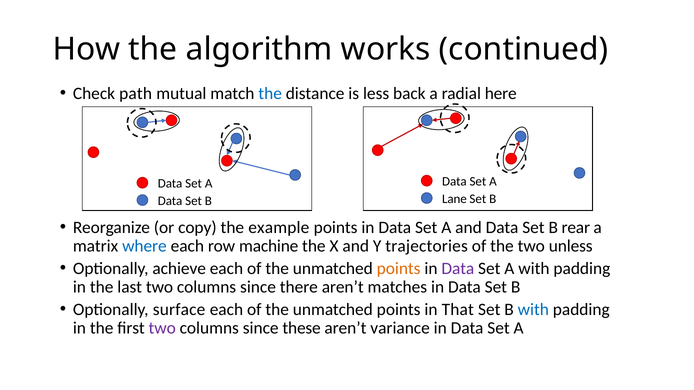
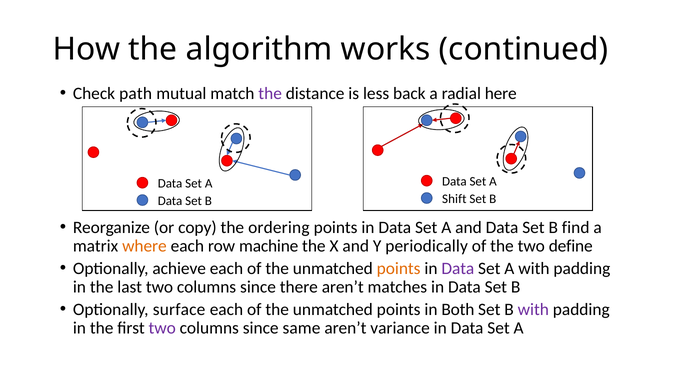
the colour: blue -> purple (270, 93)
Lane: Lane -> Shift (454, 199)
example: example -> ordering (279, 228)
rear: rear -> find (576, 228)
where colour: blue -> orange (144, 246)
trajectories: trajectories -> periodically (427, 246)
unless: unless -> define (571, 246)
That: That -> Both (458, 310)
with colour: blue -> purple (533, 310)
these: these -> same (301, 328)
